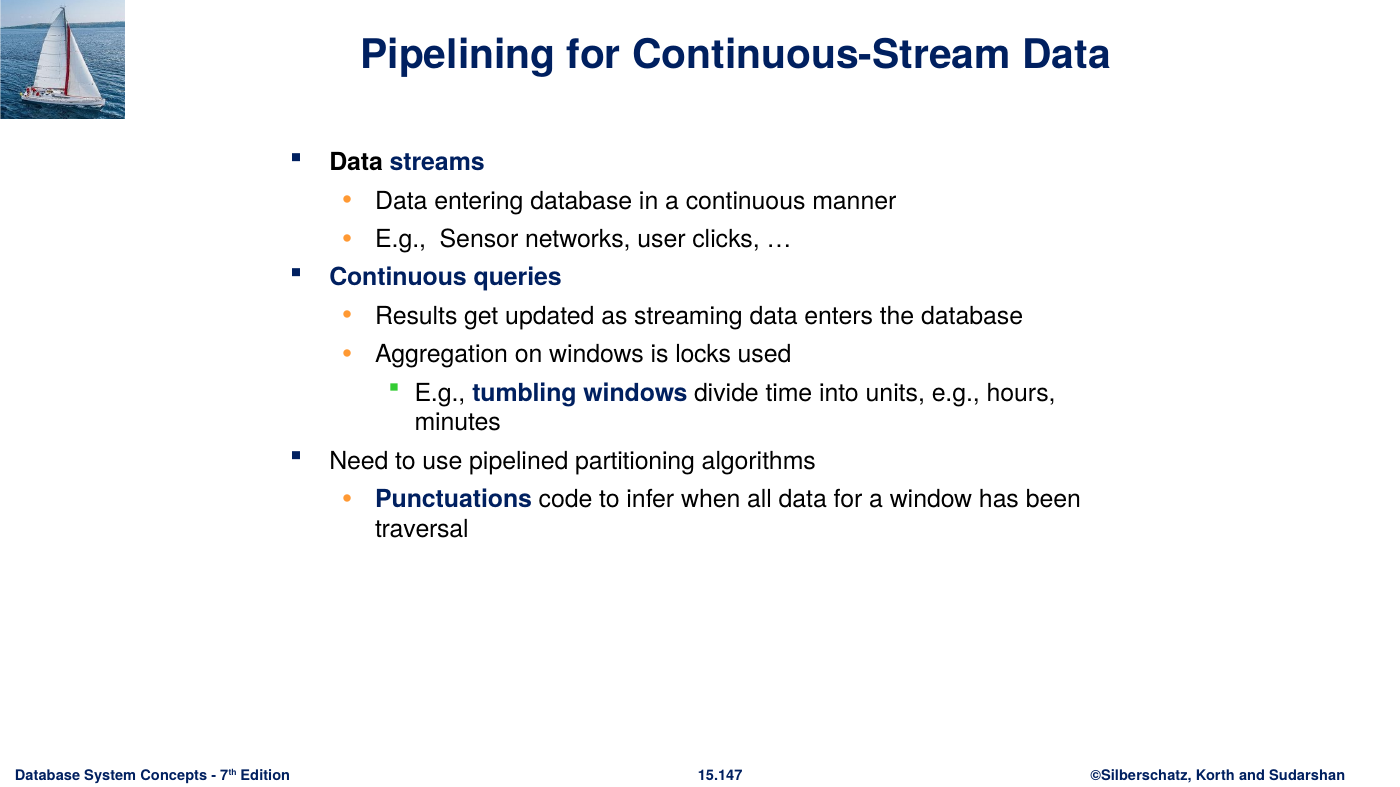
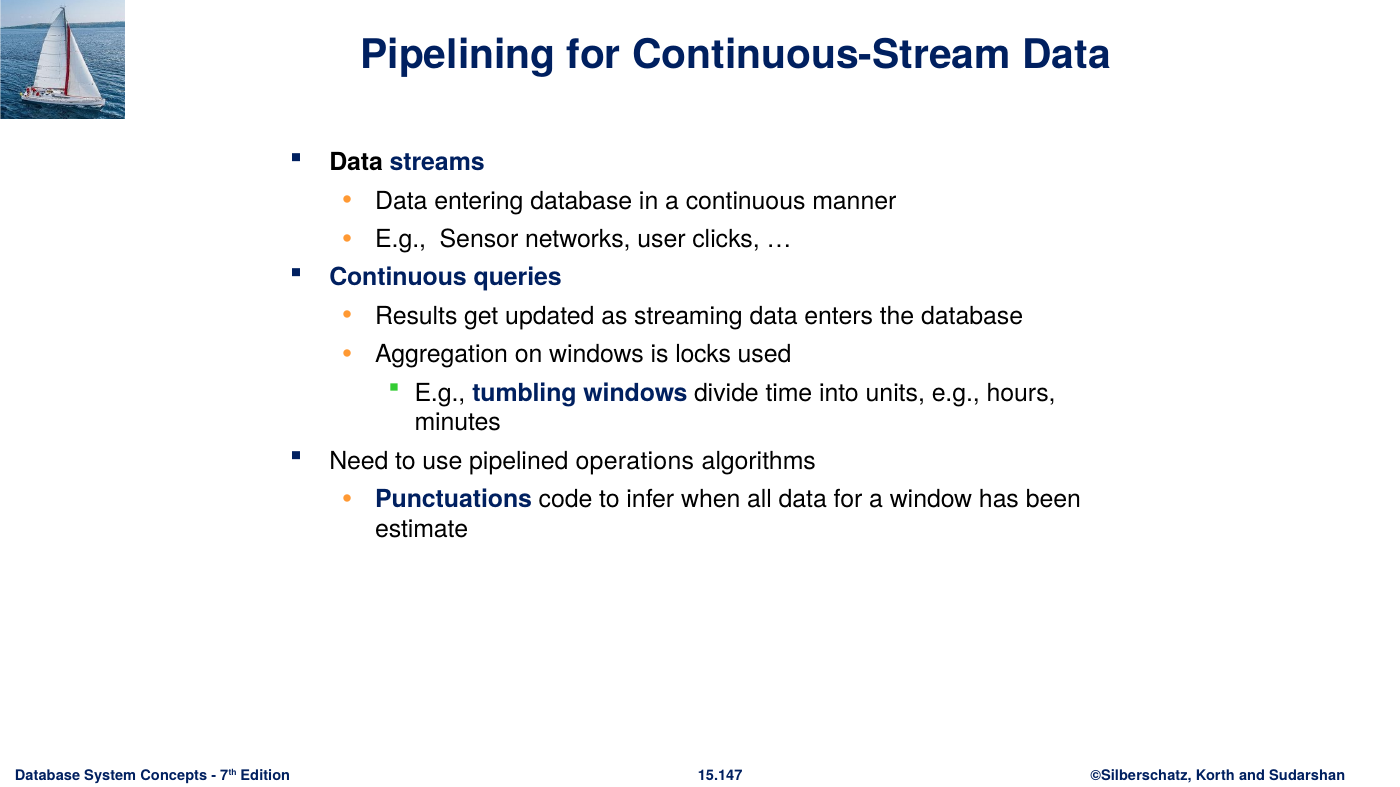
partitioning: partitioning -> operations (635, 461)
traversal: traversal -> estimate (422, 529)
